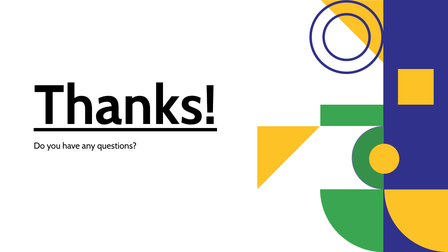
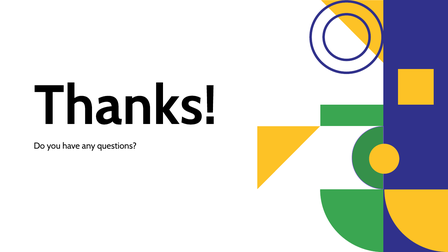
Thanks underline: present -> none (125, 106)
